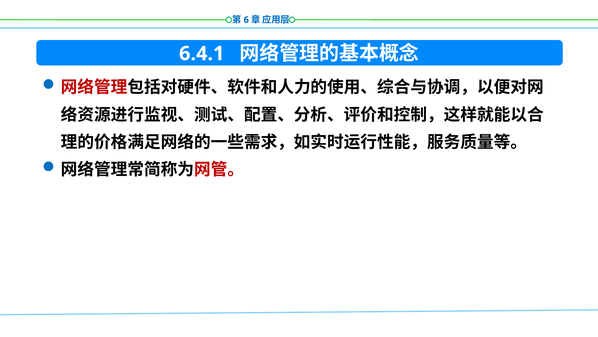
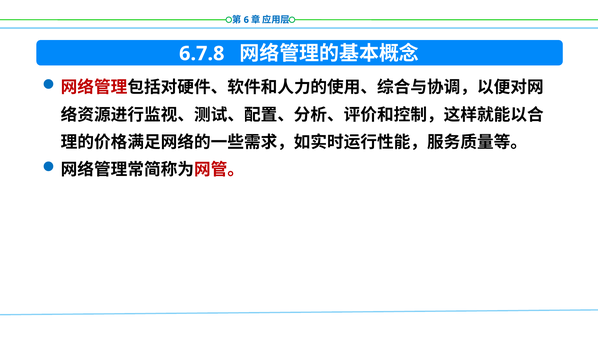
6.4.1: 6.4.1 -> 6.7.8 (202, 53)
